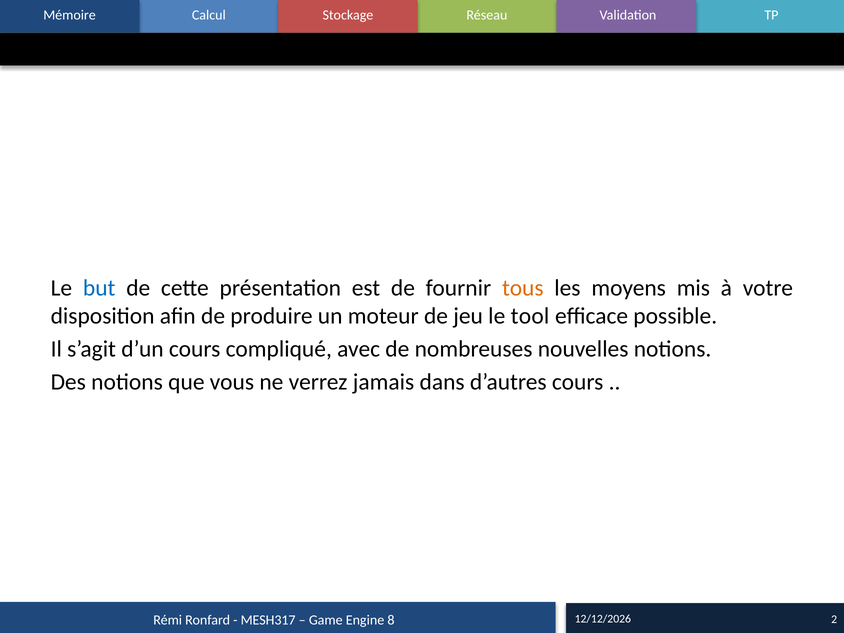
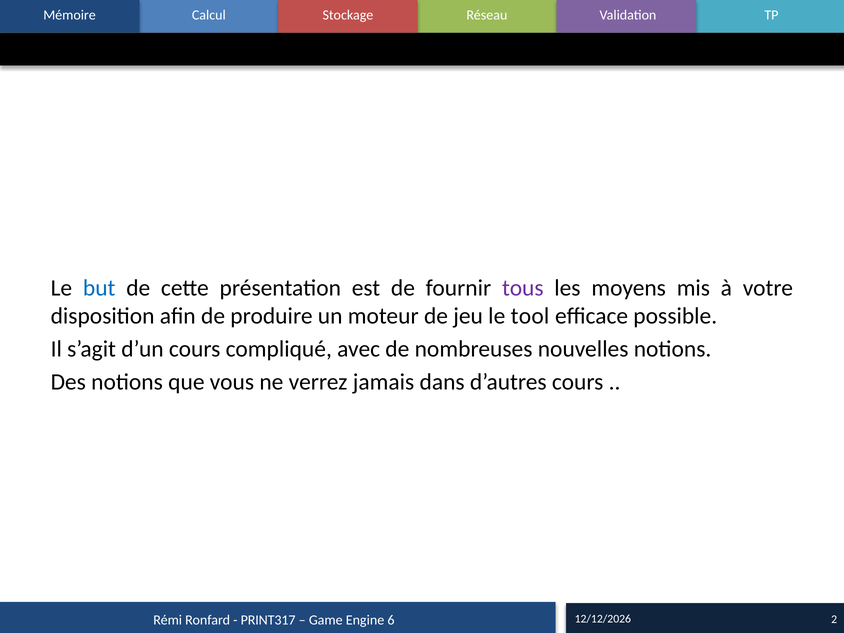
tous colour: orange -> purple (523, 288)
MESH317: MESH317 -> PRINT317 (268, 620)
8: 8 -> 6 (391, 620)
